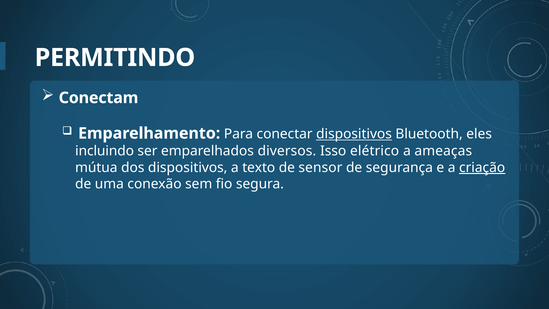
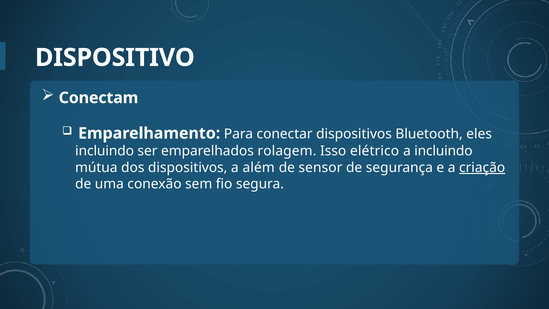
PERMITINDO: PERMITINDO -> DISPOSITIVO (115, 58)
dispositivos underline: present -> none (354, 134)
diversos: diversos -> rolagem (287, 151)
a ameaças: ameaças -> incluindo (443, 151)
texto: texto -> além (259, 167)
